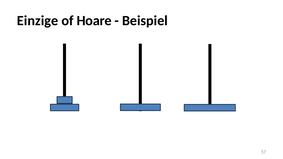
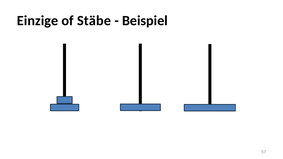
Hoare: Hoare -> Stäbe (94, 21)
